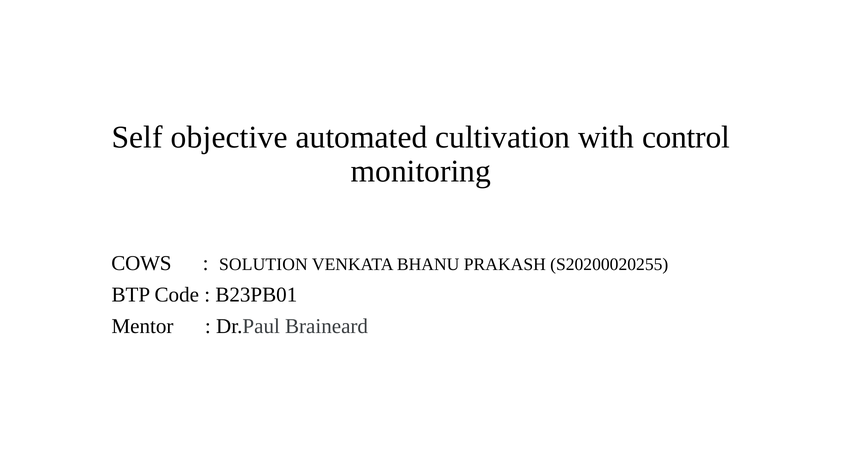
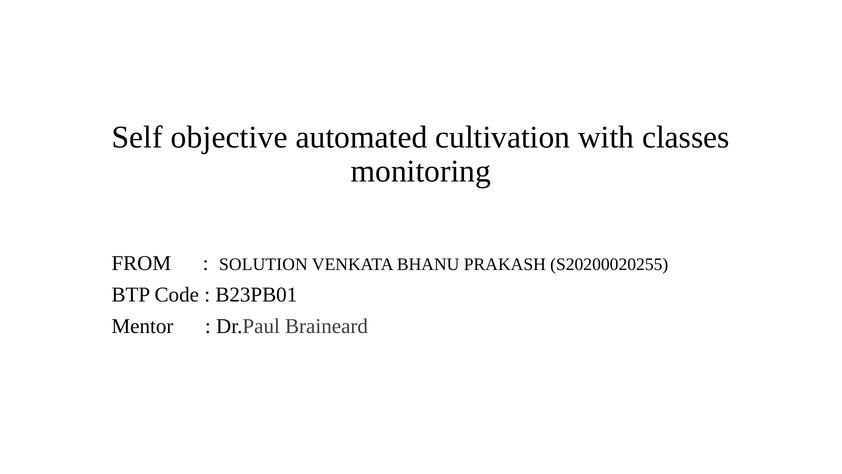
control: control -> classes (686, 137)
COWS: COWS -> FROM (141, 263)
